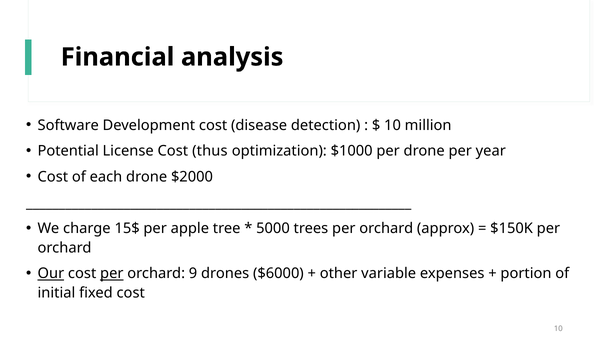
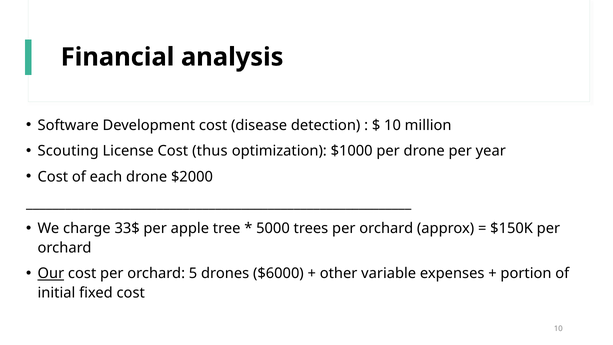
Potential: Potential -> Scouting (68, 151)
15$: 15$ -> 33$ (127, 228)
per underline: present -> none (112, 273)
9: 9 -> 5 (193, 273)
